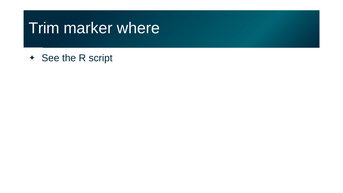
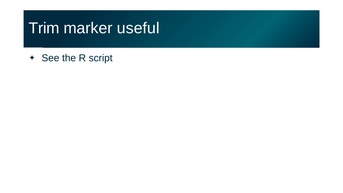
where: where -> useful (138, 28)
